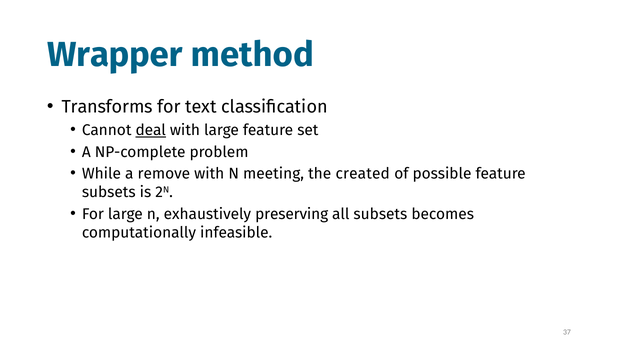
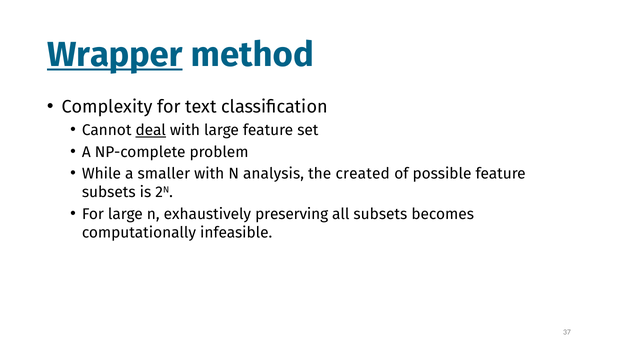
Wrapper underline: none -> present (115, 55)
Transforms: Transforms -> Complexity (107, 107)
remove: remove -> smaller (164, 174)
meeting: meeting -> analysis (274, 174)
